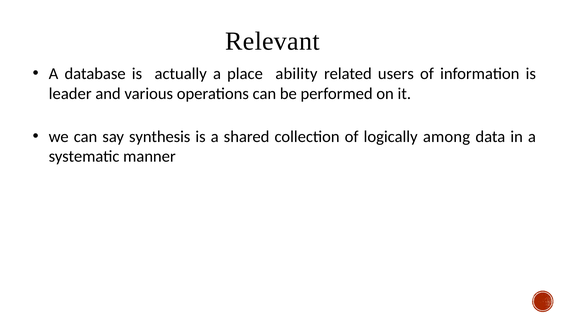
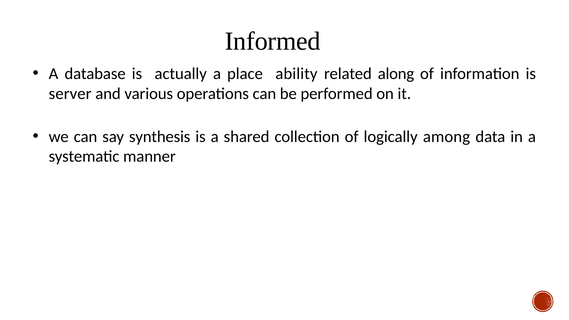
Relevant: Relevant -> Informed (273, 41)
users: users -> along (396, 74)
leader: leader -> server (70, 94)
